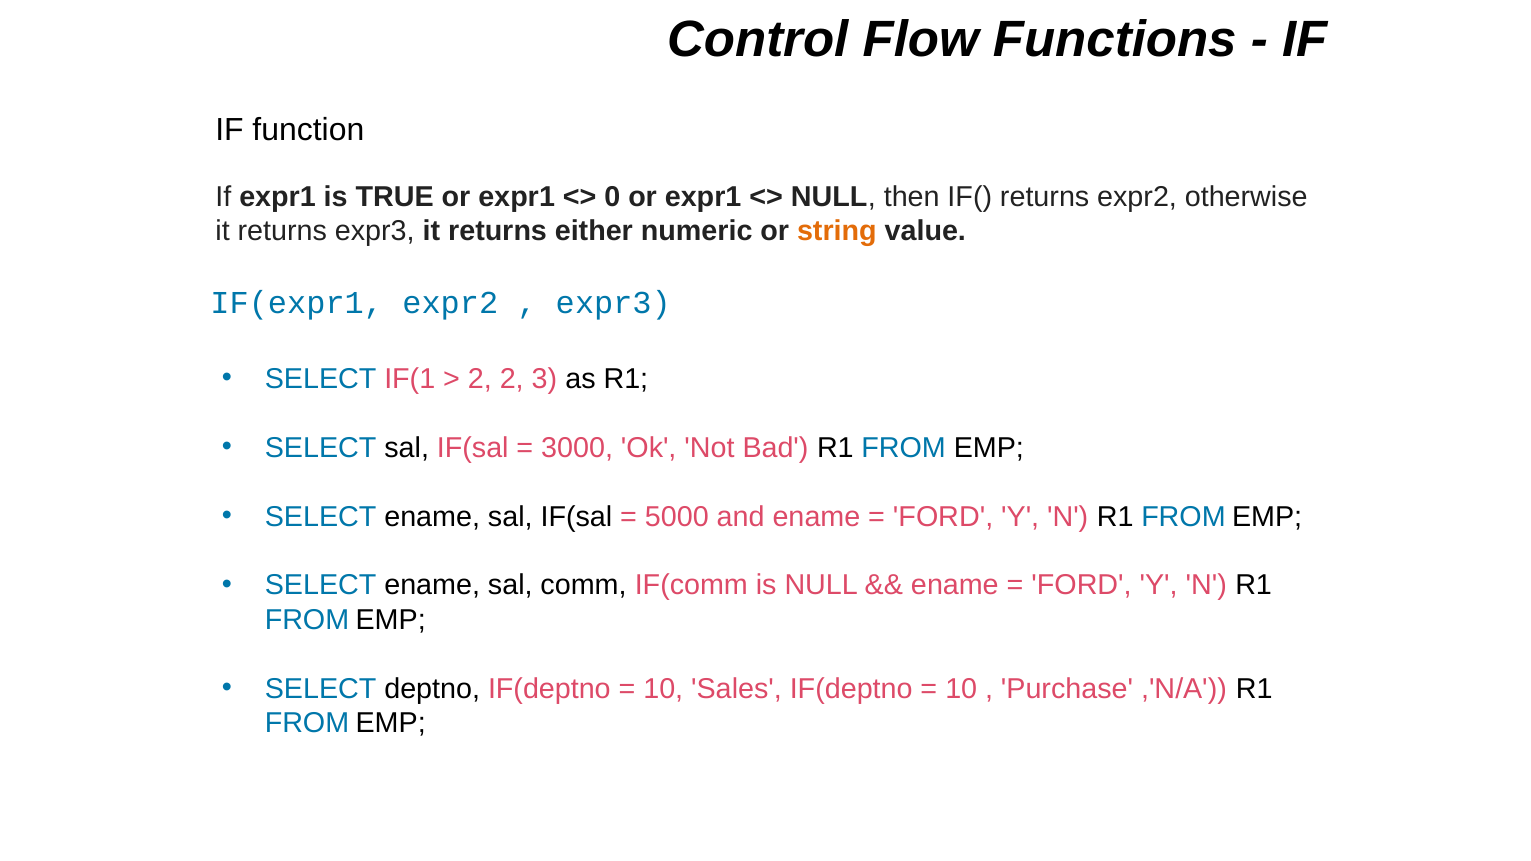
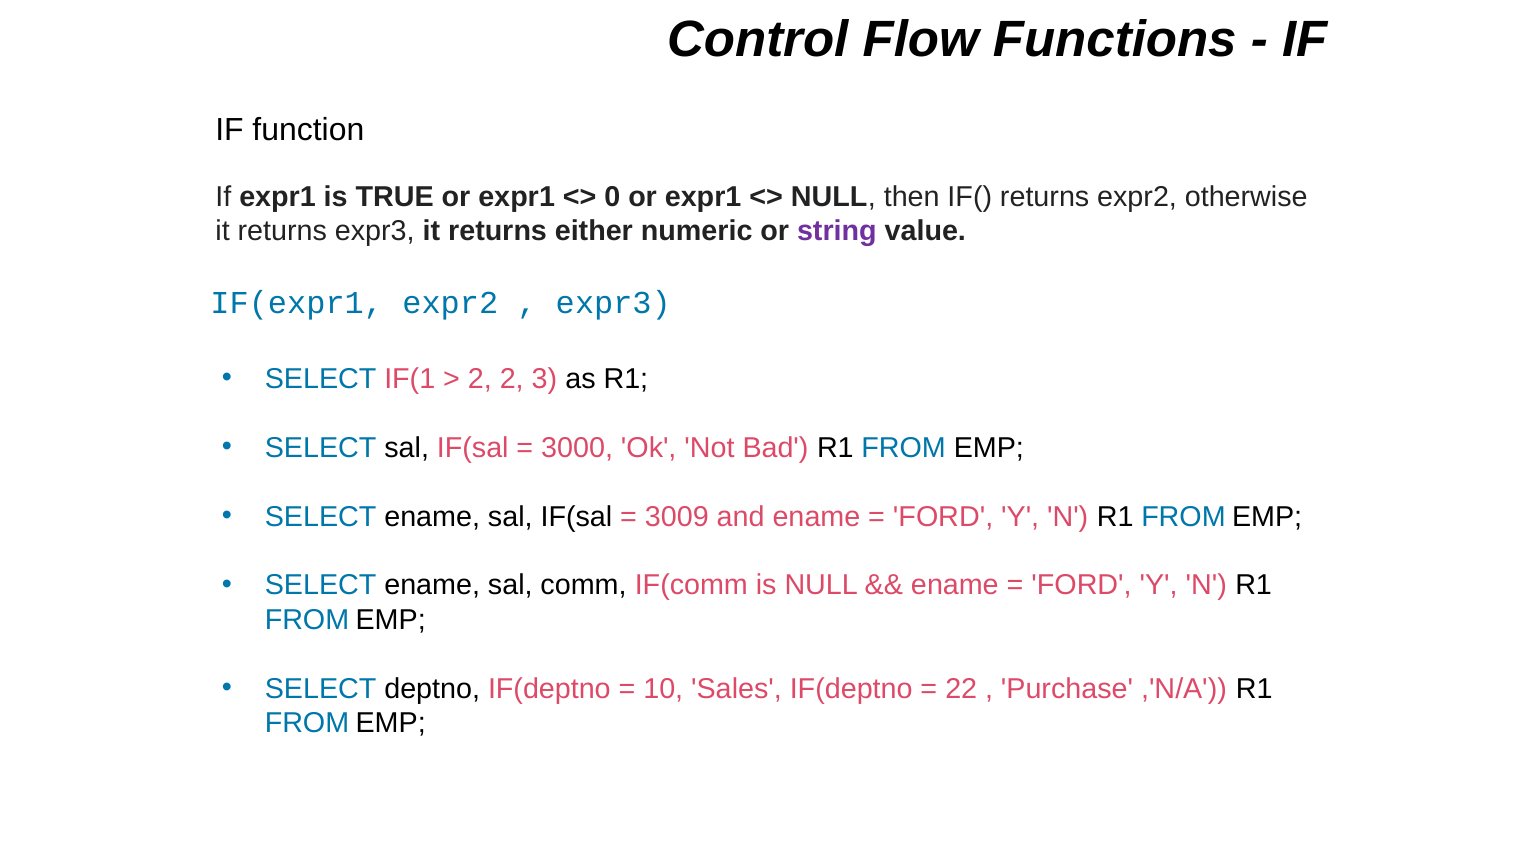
string colour: orange -> purple (837, 232)
5000: 5000 -> 3009 (677, 517)
10: 10 -> 22 (961, 689)
